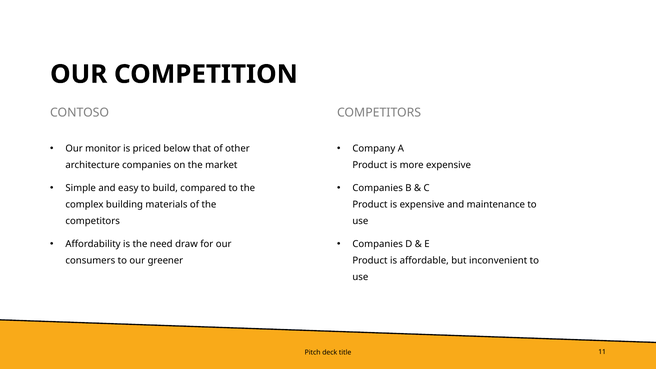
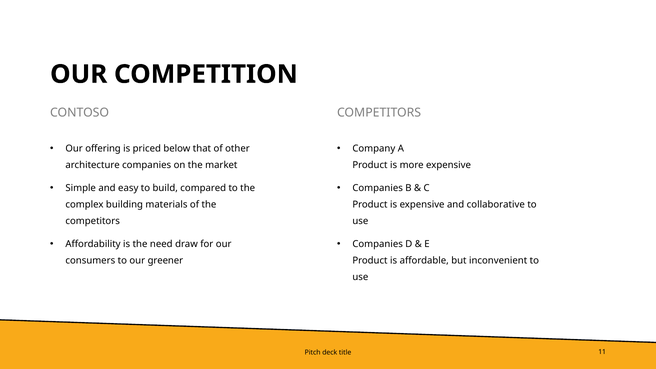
monitor: monitor -> offering (103, 149)
maintenance: maintenance -> collaborative (496, 205)
